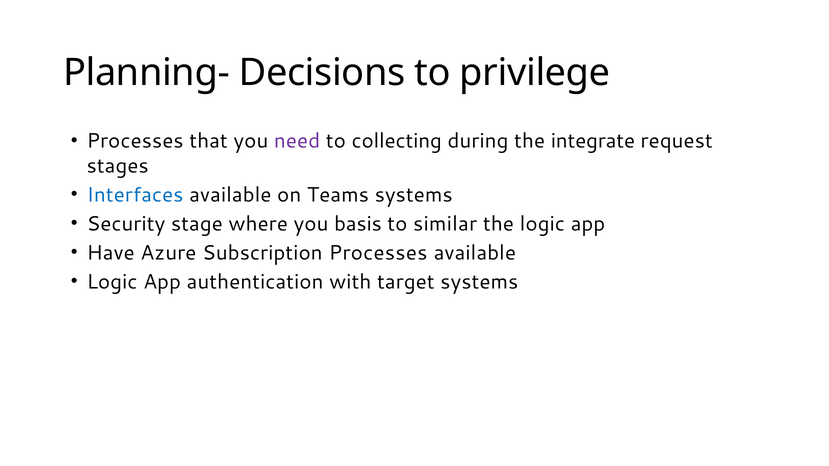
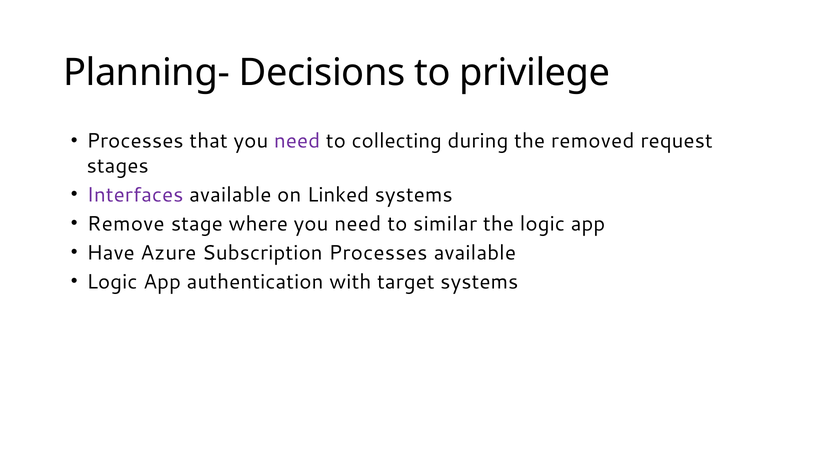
integrate: integrate -> removed (593, 141)
Interfaces colour: blue -> purple (135, 195)
Teams: Teams -> Linked (338, 195)
Security: Security -> Remove (126, 224)
where you basis: basis -> need (358, 224)
